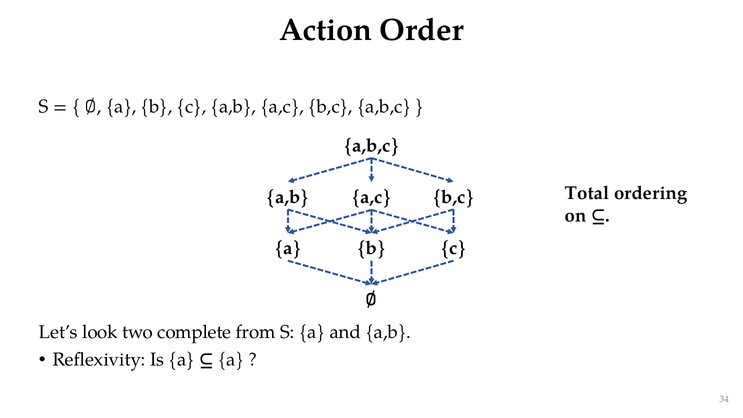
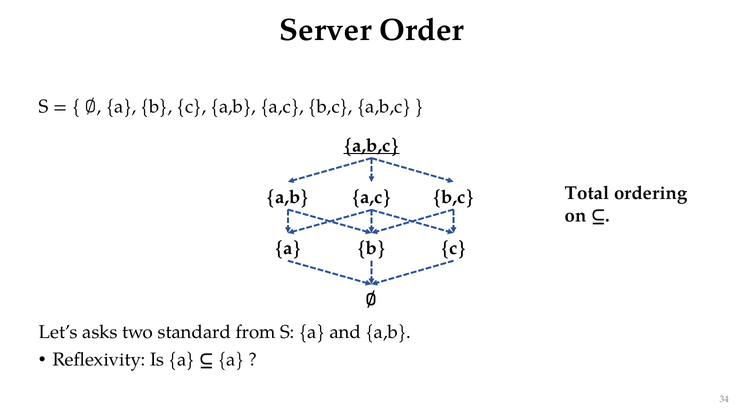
Action: Action -> Server (325, 30)
a,b,c underline: none -> present (371, 146)
look: look -> asks (100, 332)
complete: complete -> standard (194, 332)
